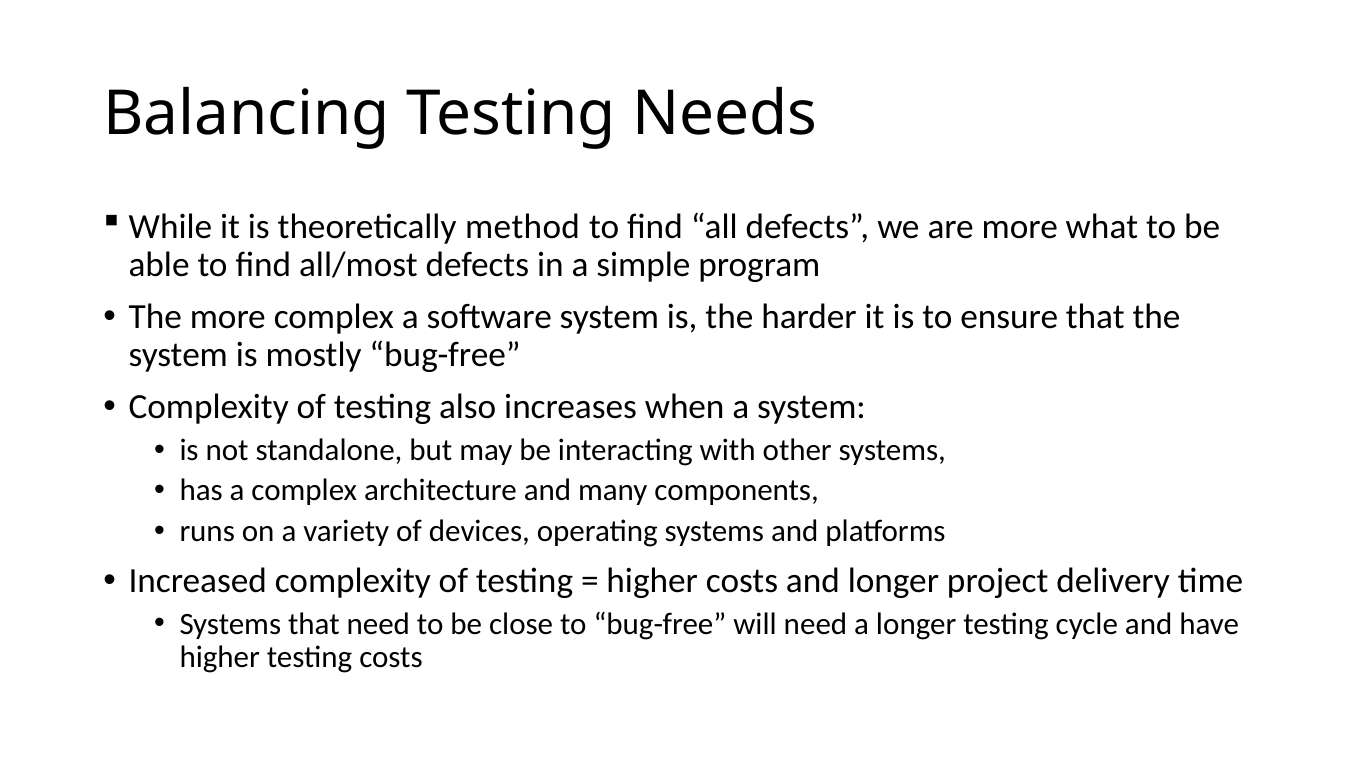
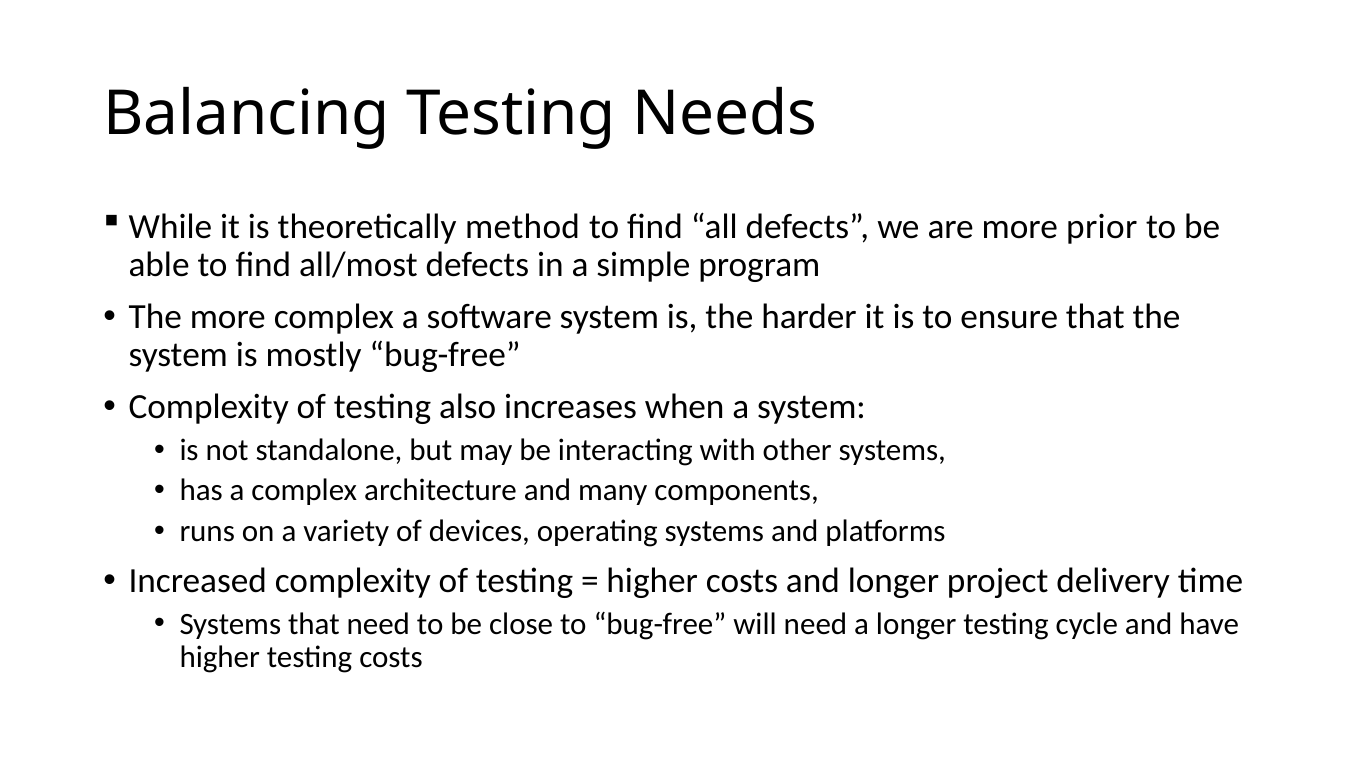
what: what -> prior (1102, 227)
